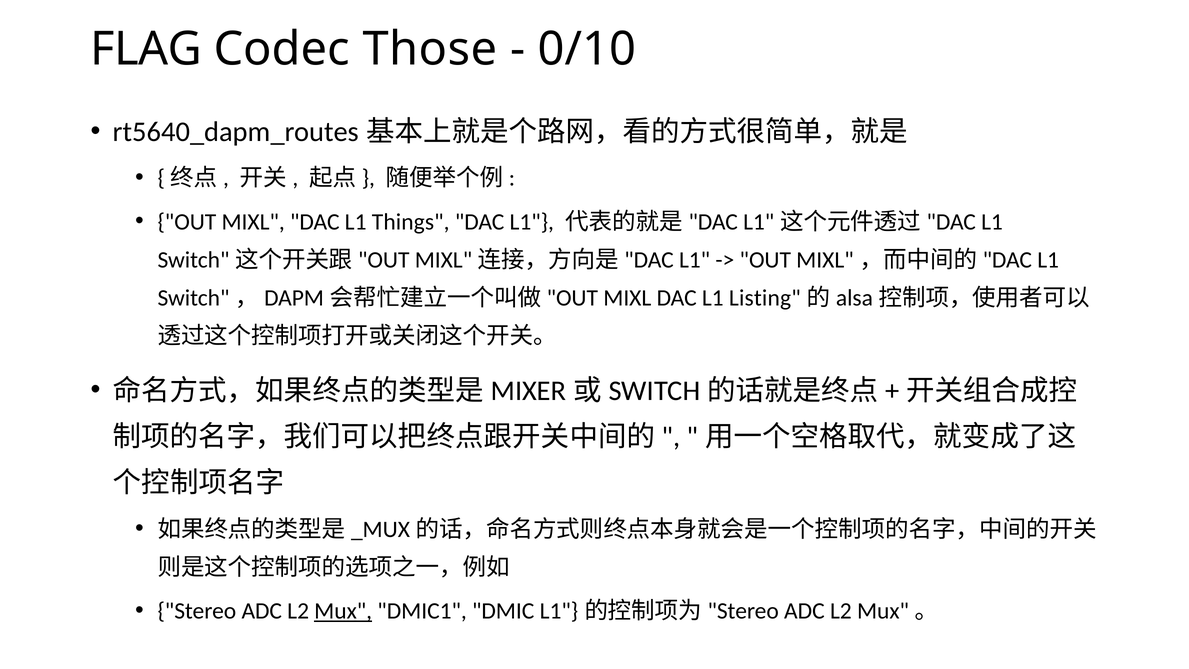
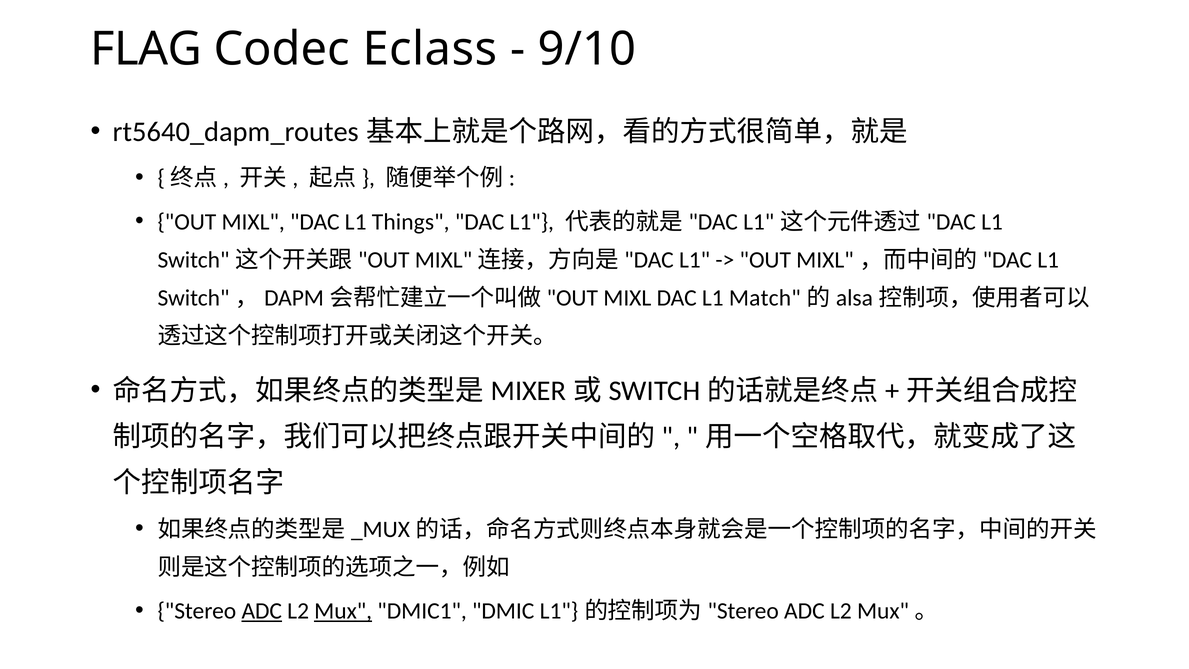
Those: Those -> Eclass (430, 49)
0/10: 0/10 -> 9/10 (587, 49)
Listing: Listing -> Match (765, 298)
ADC underline: none -> present (262, 611)
